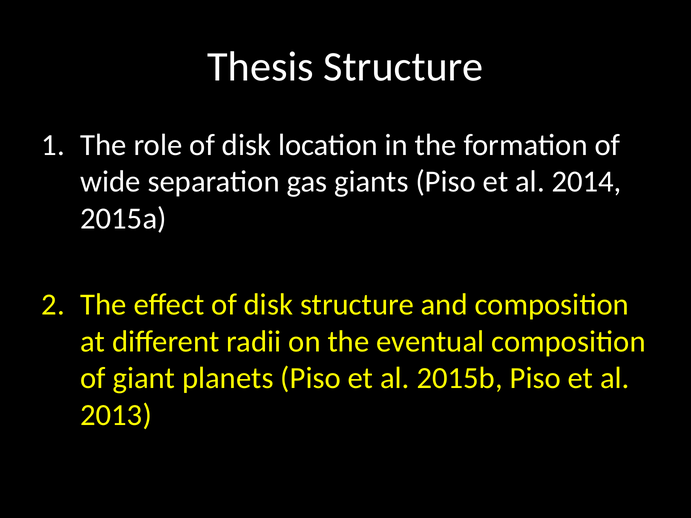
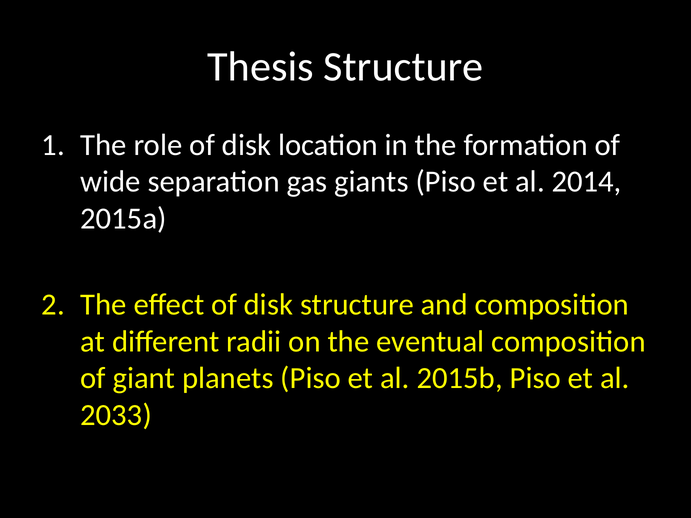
2013: 2013 -> 2033 (116, 415)
